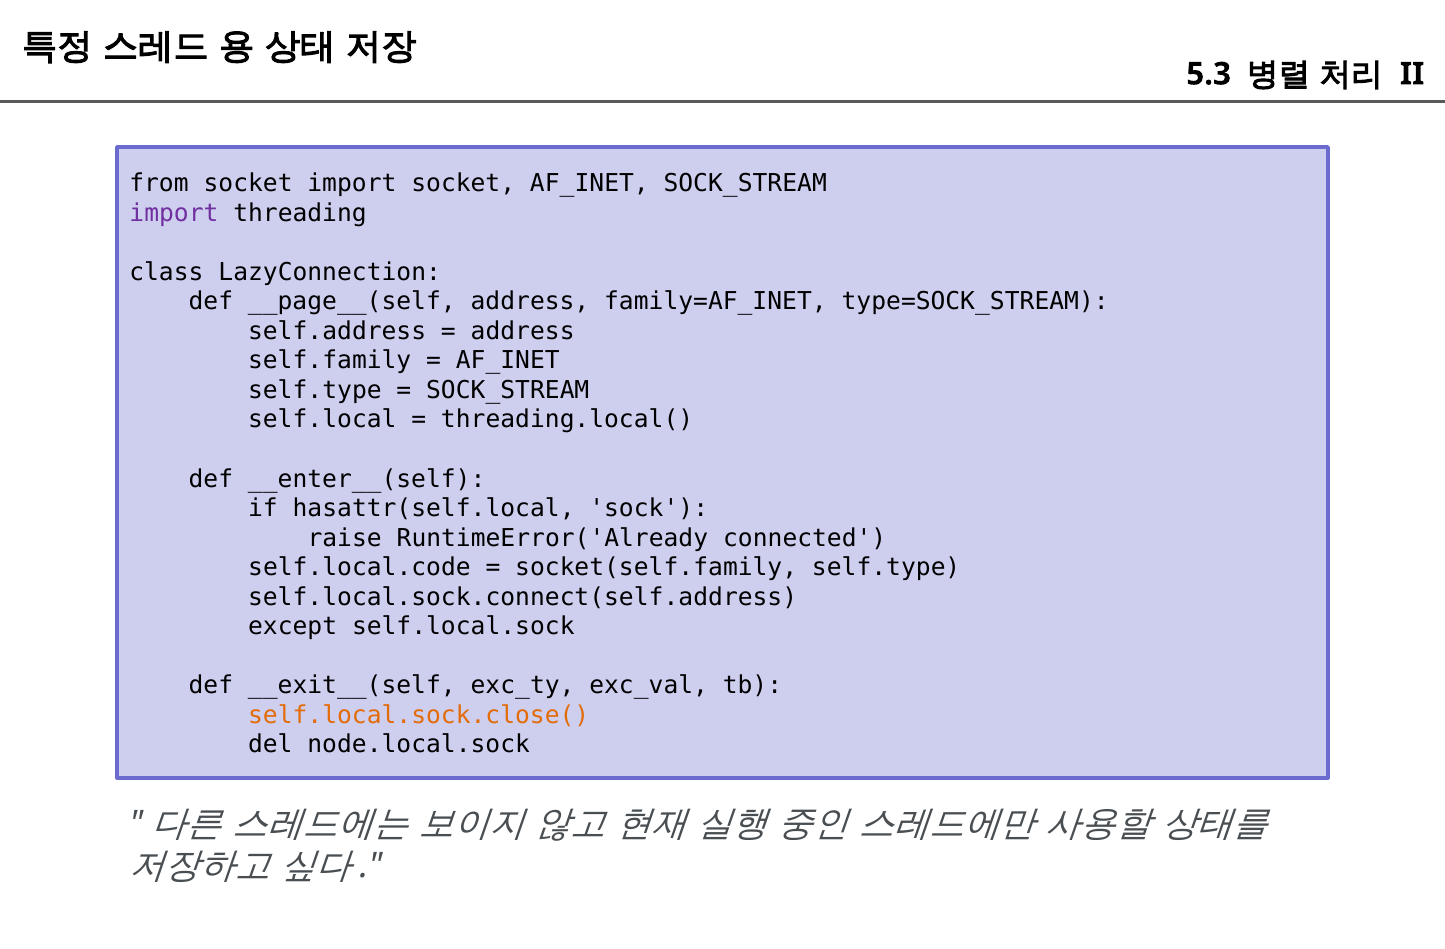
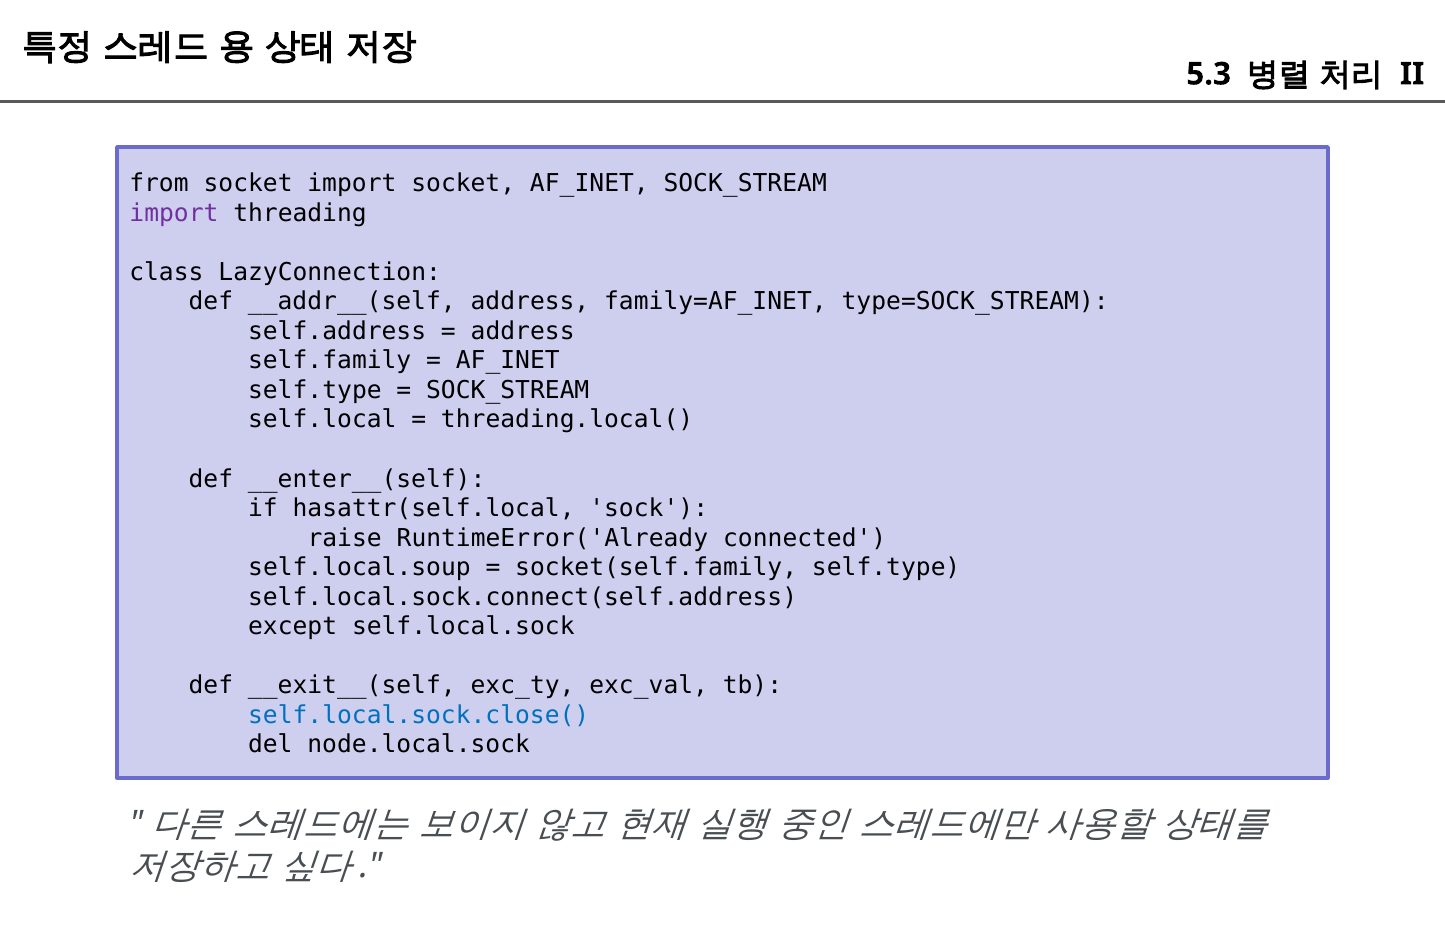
__page__(self: __page__(self -> __addr__(self (352, 302)
self.local.code: self.local.code -> self.local.soup (359, 568)
self.local.sock.close( colour: orange -> blue (419, 715)
